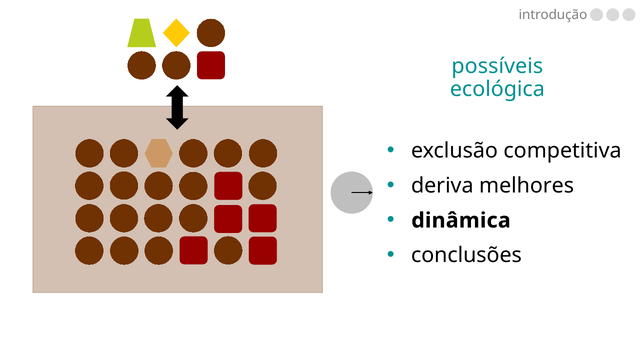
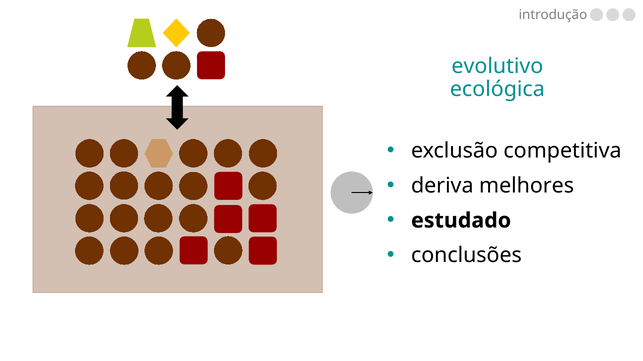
possíveis: possíveis -> evolutivo (497, 66)
dinâmica: dinâmica -> estudado (461, 221)
